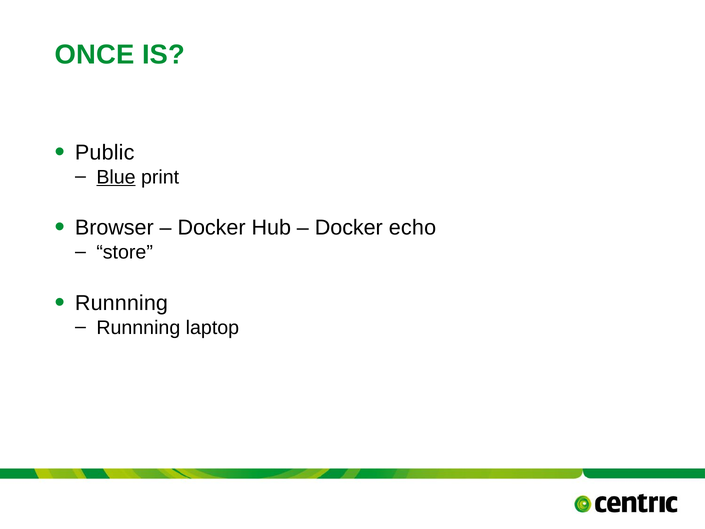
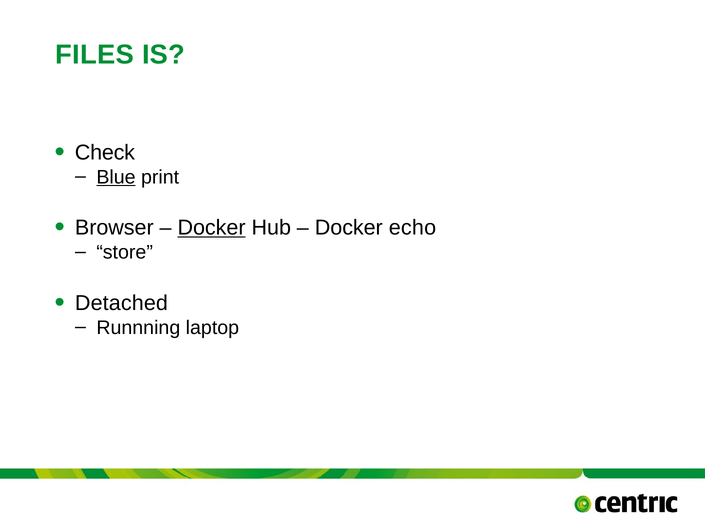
ONCE: ONCE -> FILES (95, 55)
Public: Public -> Check (105, 152)
Docker underline: none -> present (212, 228)
Runnning: Runnning -> Detached (121, 303)
